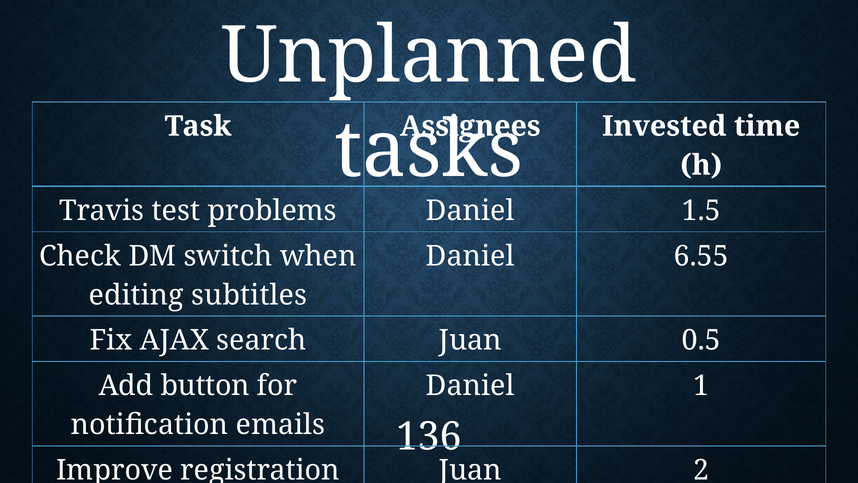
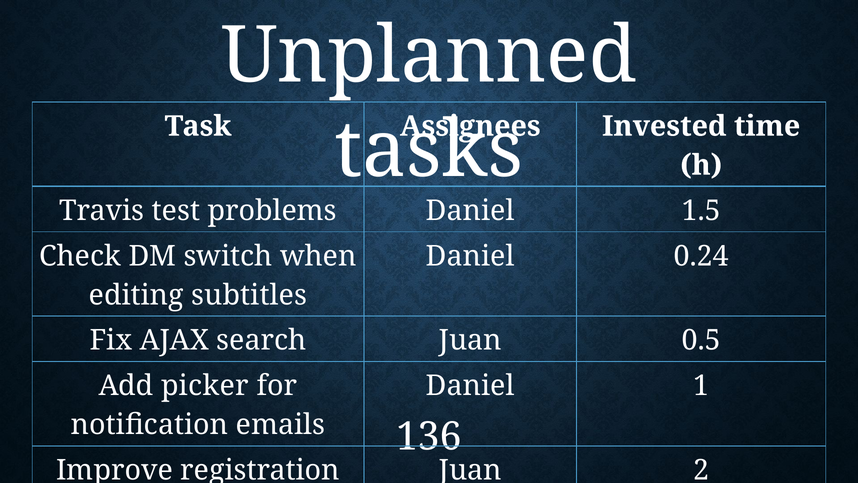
6.55: 6.55 -> 0.24 (701, 256)
button: button -> picker (205, 386)
